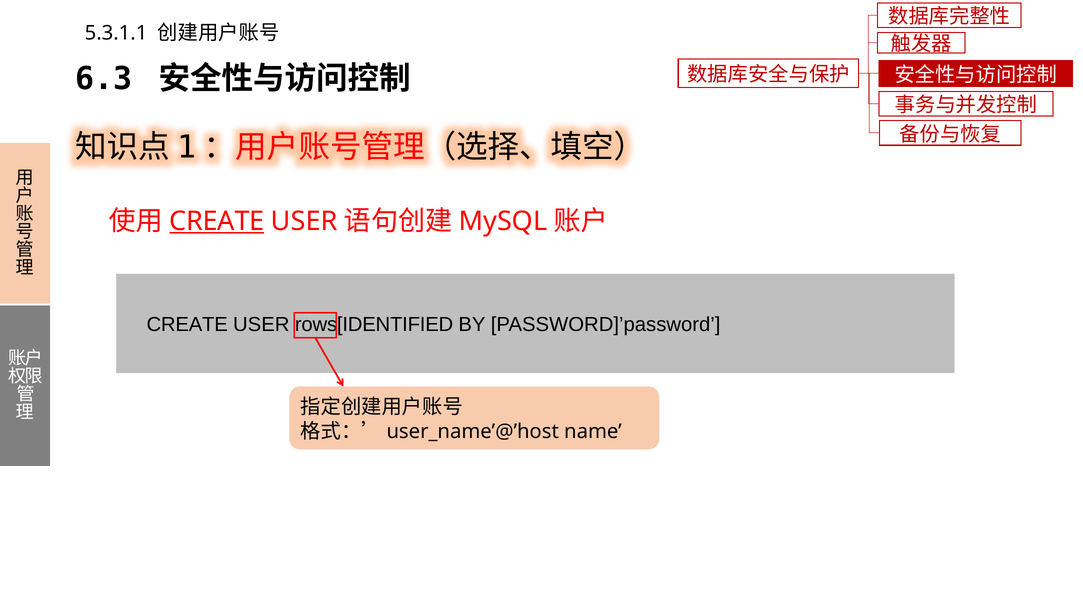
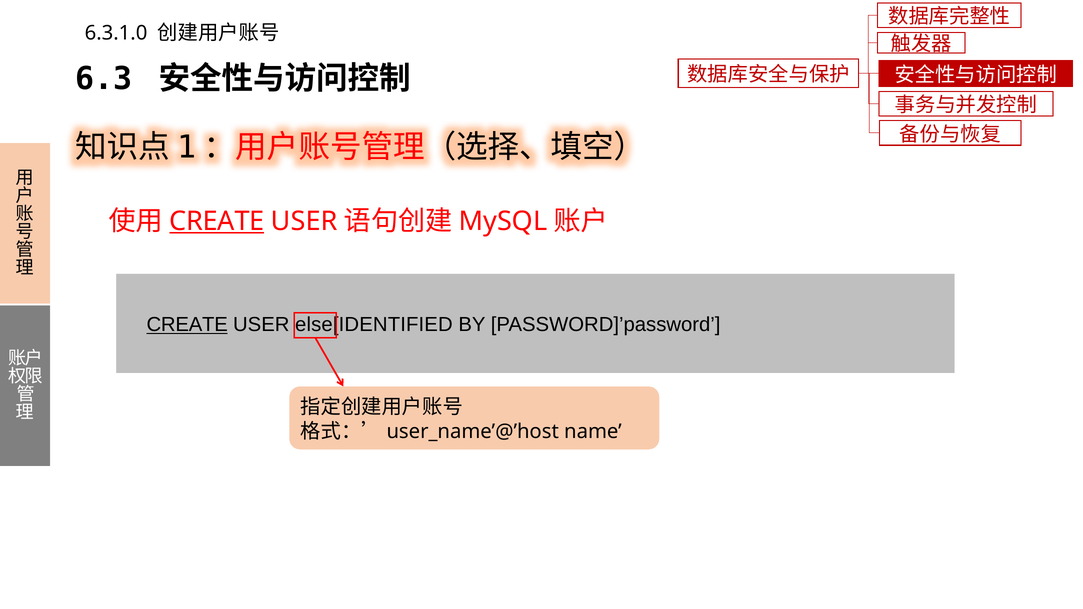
5.3.1.1: 5.3.1.1 -> 6.3.1.0 (116, 33)
CREATE underline: none -> present (187, 325)
rows[IDENTIFIED: rows[IDENTIFIED -> else[IDENTIFIED (374, 325)
